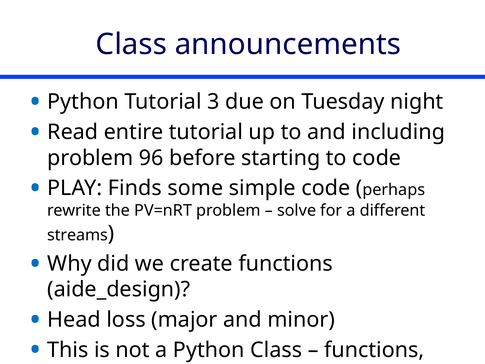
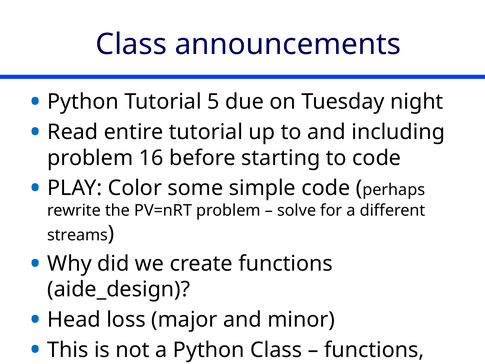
3: 3 -> 5 (213, 102)
96: 96 -> 16 (151, 158)
Finds: Finds -> Color (135, 188)
